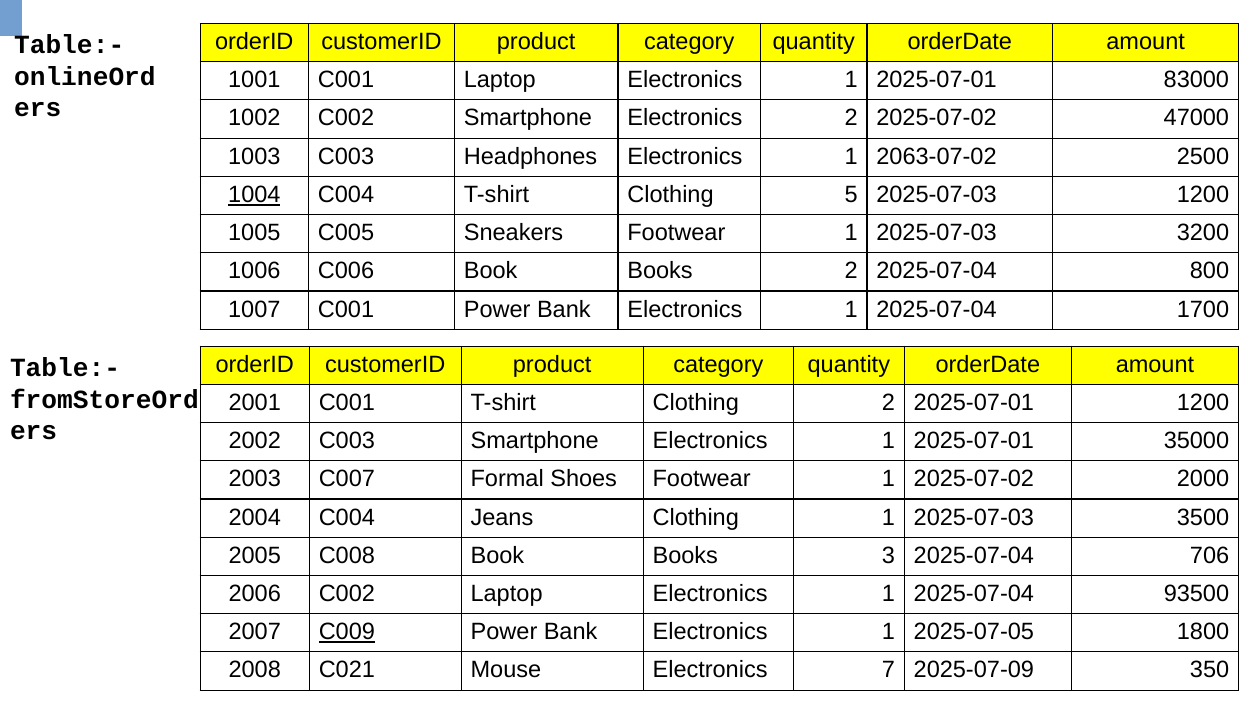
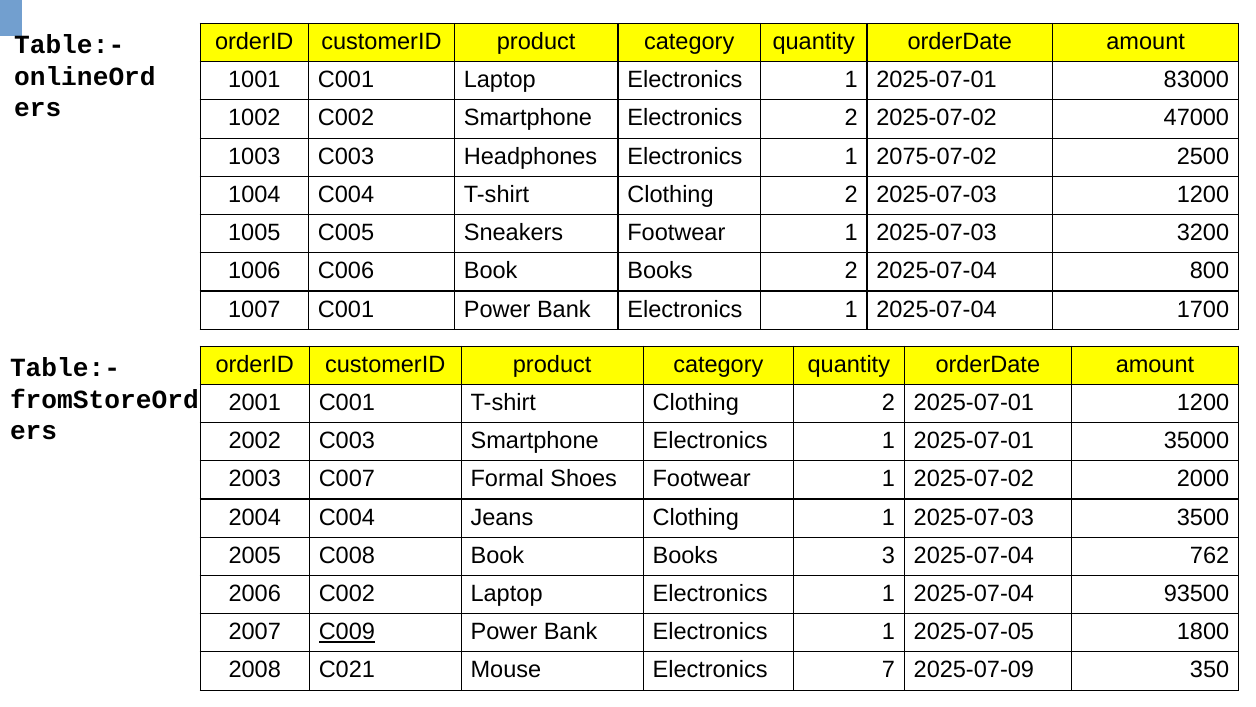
2063-07-02: 2063-07-02 -> 2075-07-02 (937, 156)
1004 underline: present -> none (254, 195)
C004 T-shirt Clothing 5: 5 -> 2 (851, 195)
706: 706 -> 762 (1210, 555)
